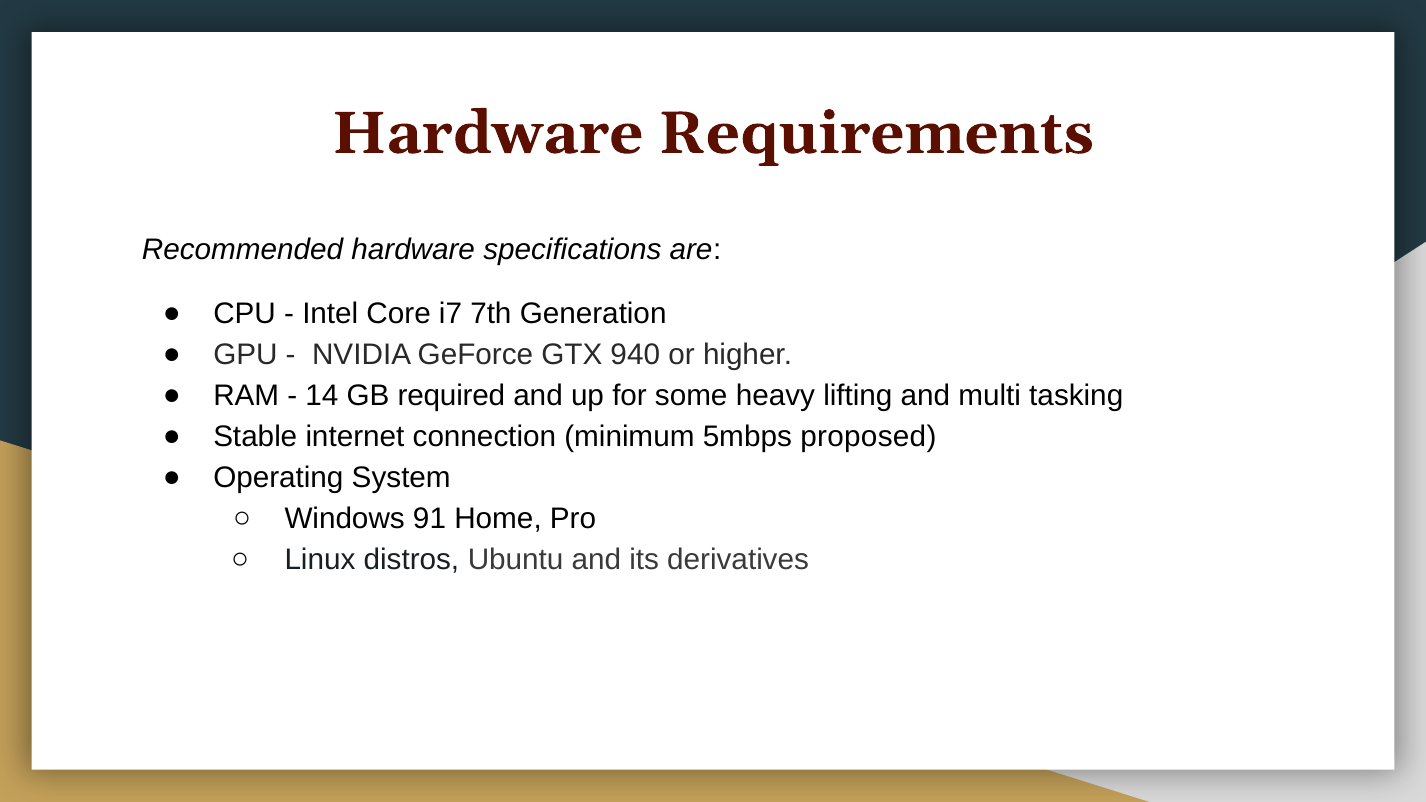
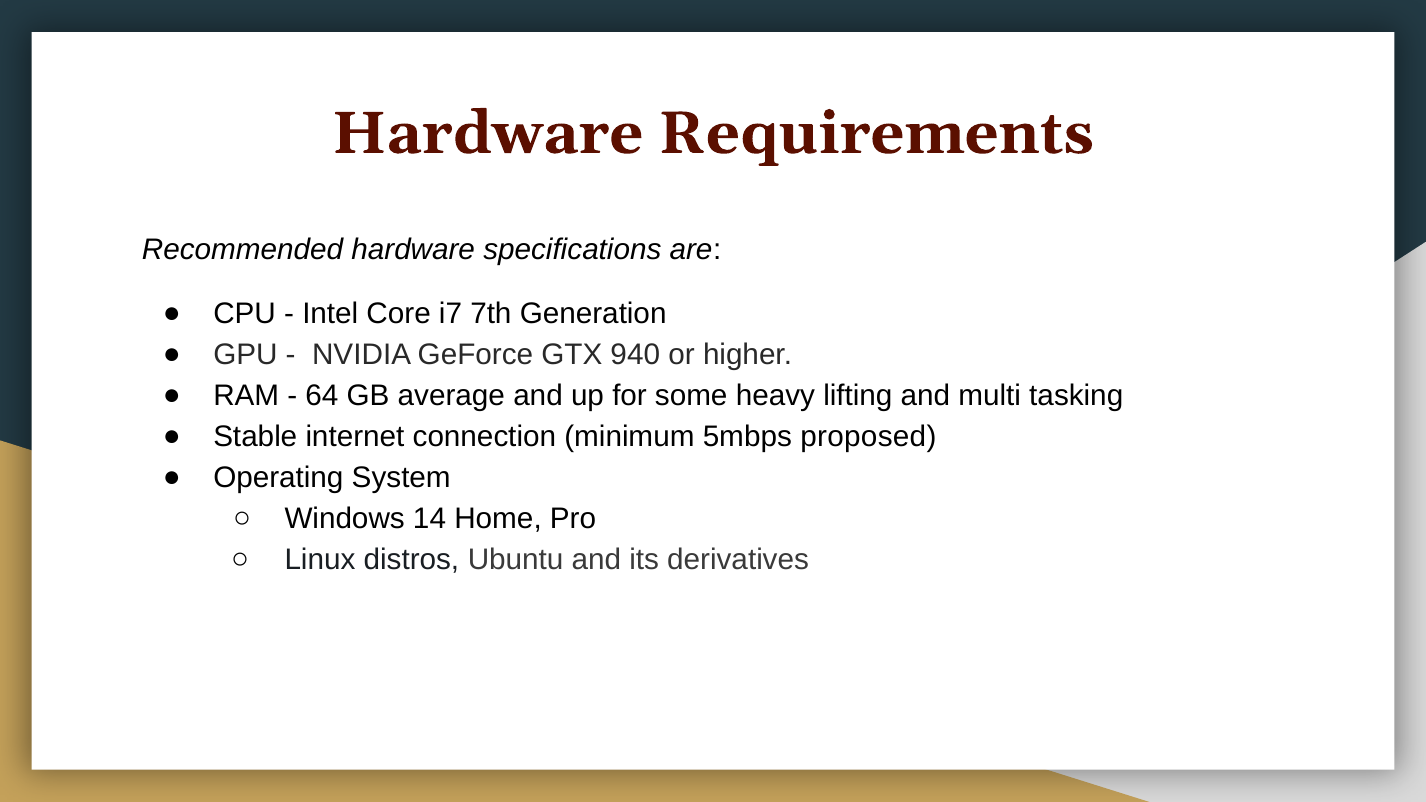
14: 14 -> 64 (322, 396)
required: required -> average (451, 396)
91: 91 -> 14 (430, 519)
